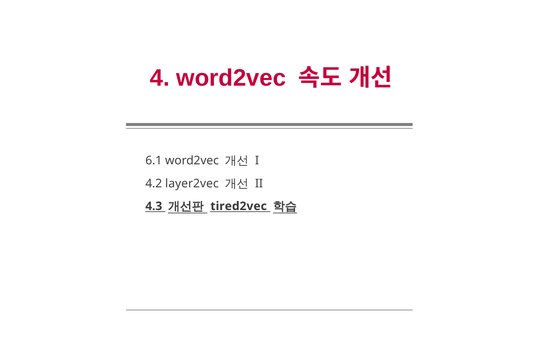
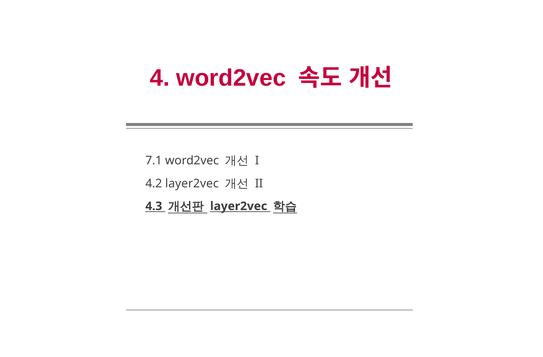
6.1: 6.1 -> 7.1 (154, 161)
tired2vec: tired2vec -> layer2vec (239, 206)
